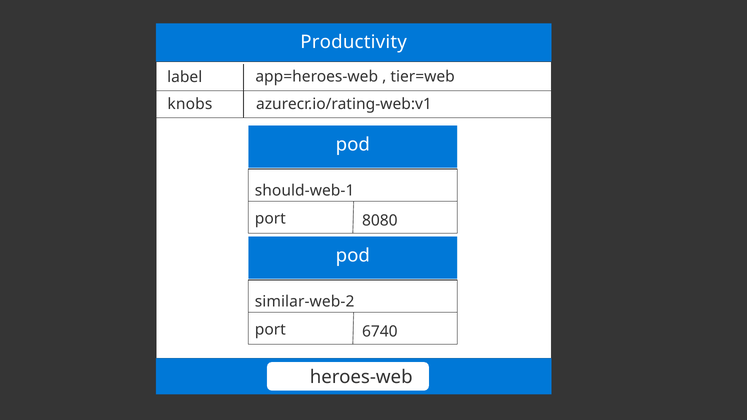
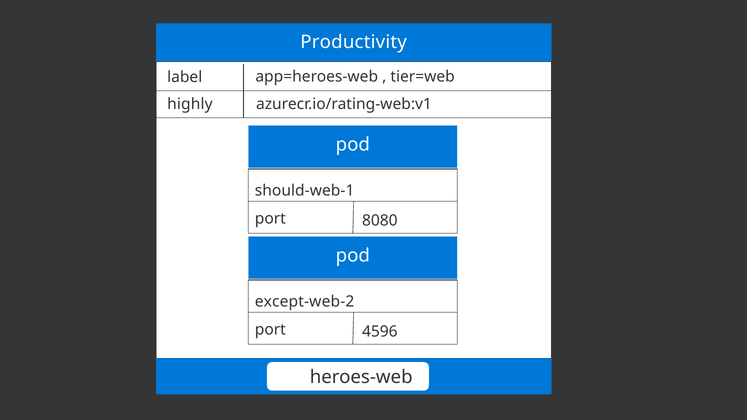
knobs: knobs -> highly (190, 104)
similar-web-2: similar-web-2 -> except-web-2 (305, 302)
6740: 6740 -> 4596 (380, 332)
